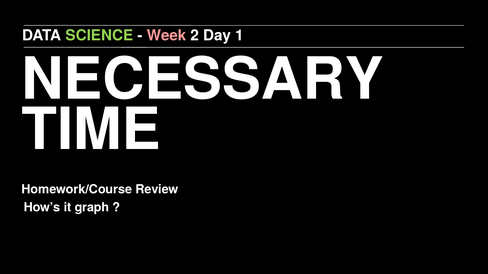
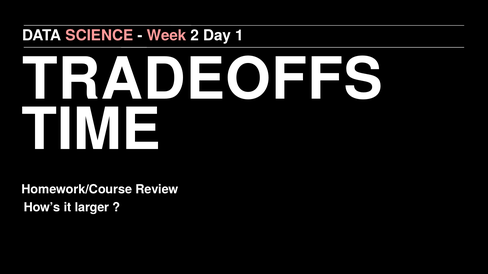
SCIENCE colour: light green -> pink (99, 36)
NECESSARY: NECESSARY -> TRADEOFFS (202, 80)
graph: graph -> larger (92, 207)
